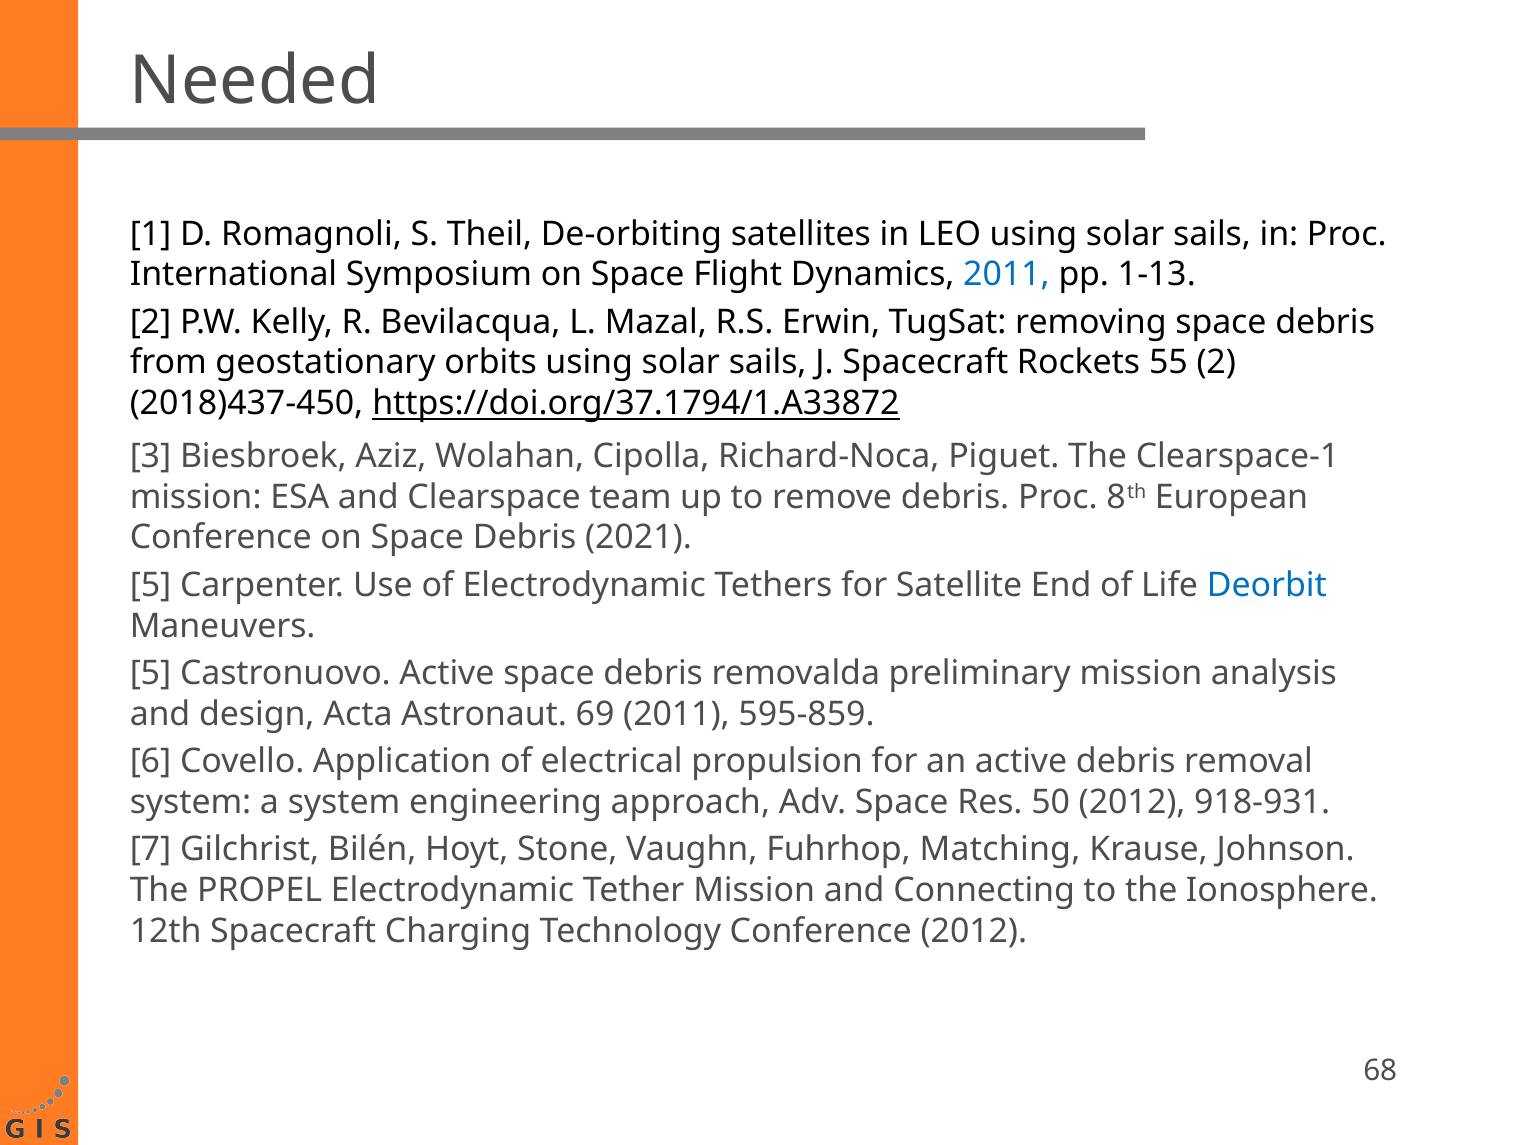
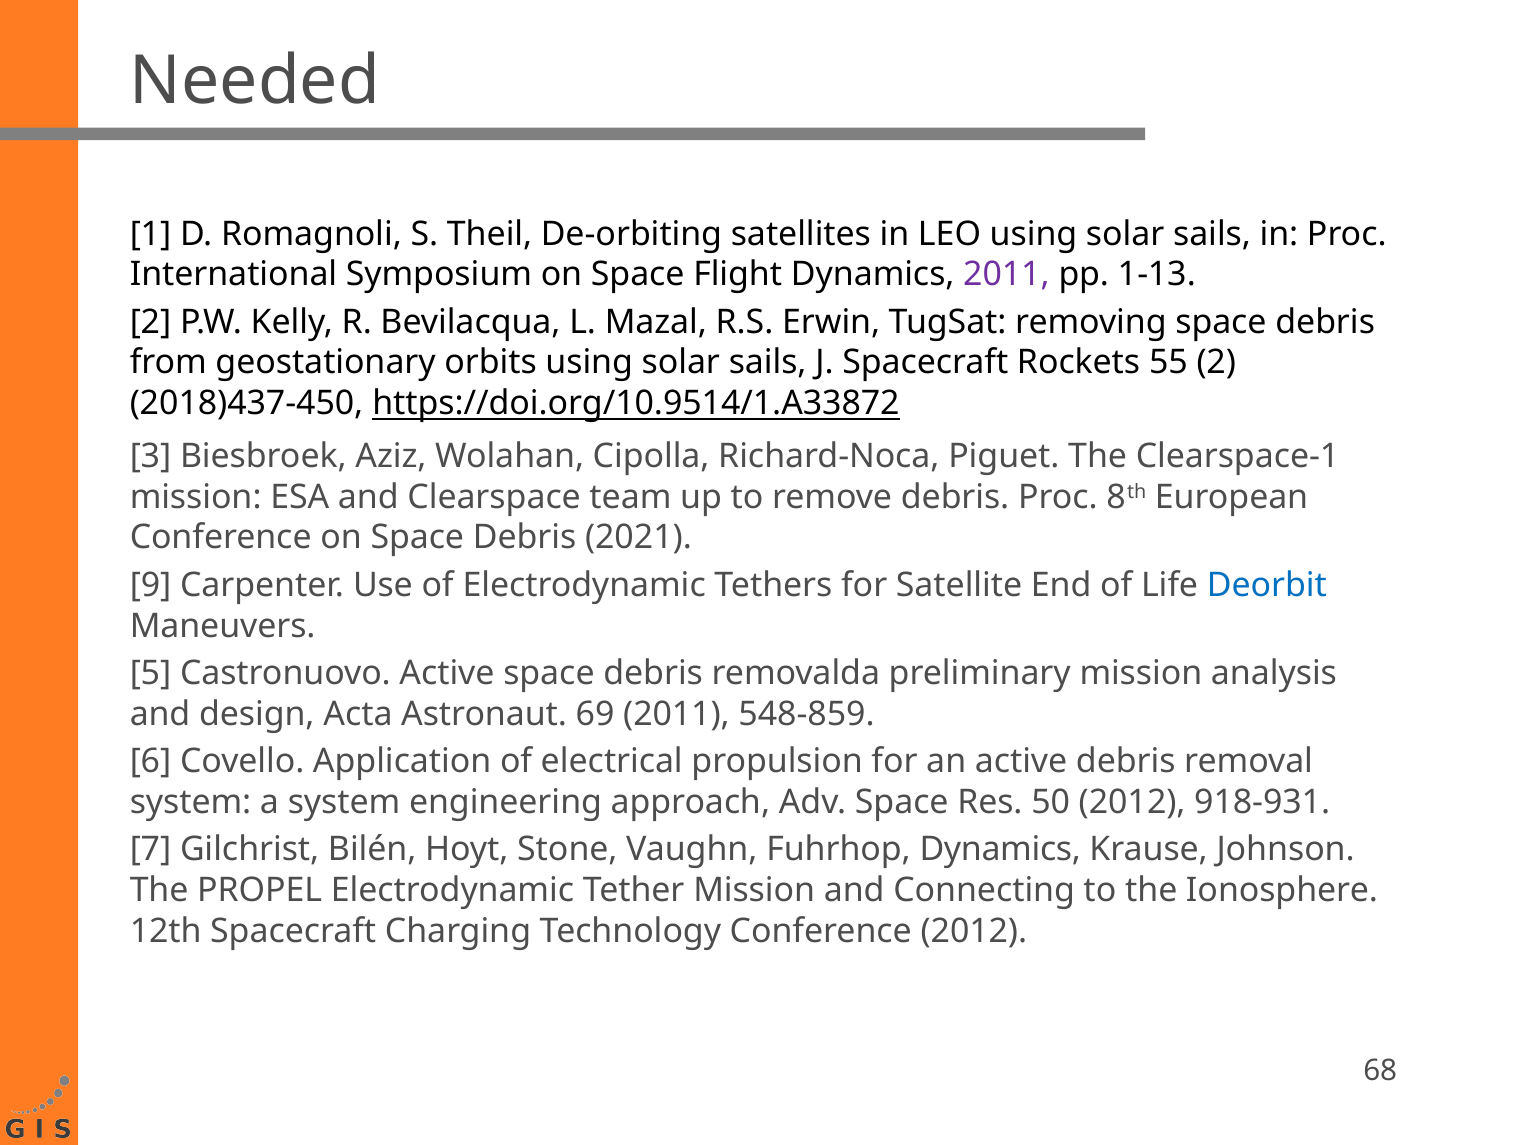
2011 colour: blue -> purple (1006, 275)
https://doi.org/37.1794/1.A33872: https://doi.org/37.1794/1.A33872 -> https://doi.org/10.9514/1.A33872 (636, 404)
5: 5 -> 9 (151, 585)
595-859: 595-859 -> 548-859 (807, 714)
Fuhrhop Matching: Matching -> Dynamics (1000, 850)
